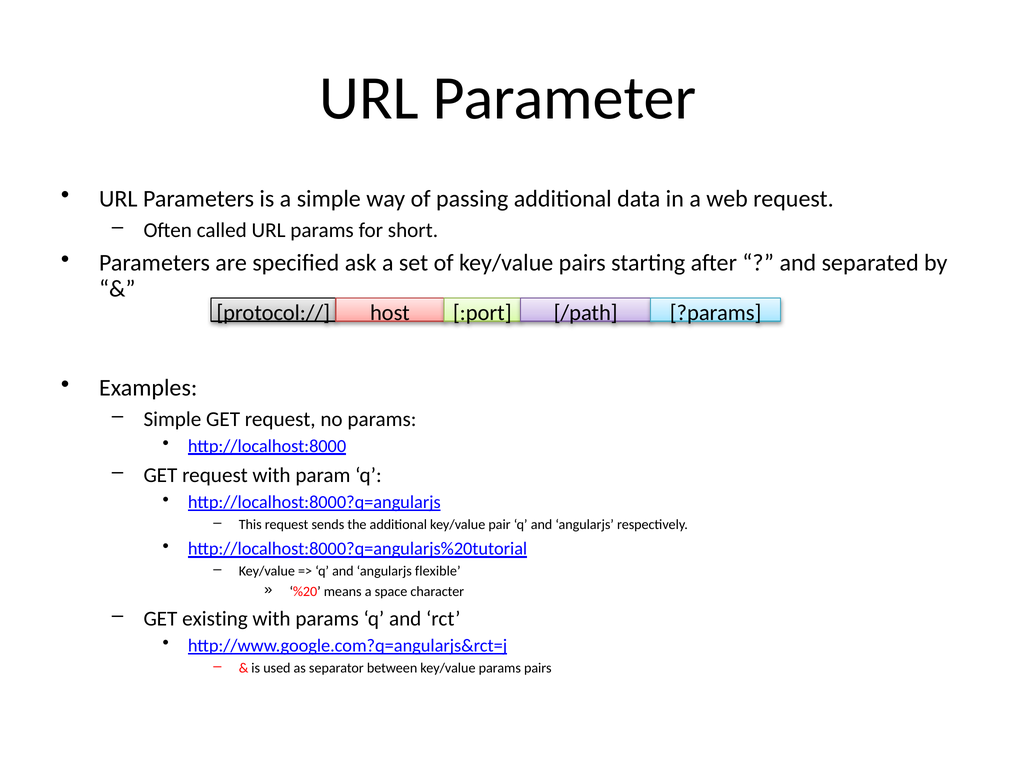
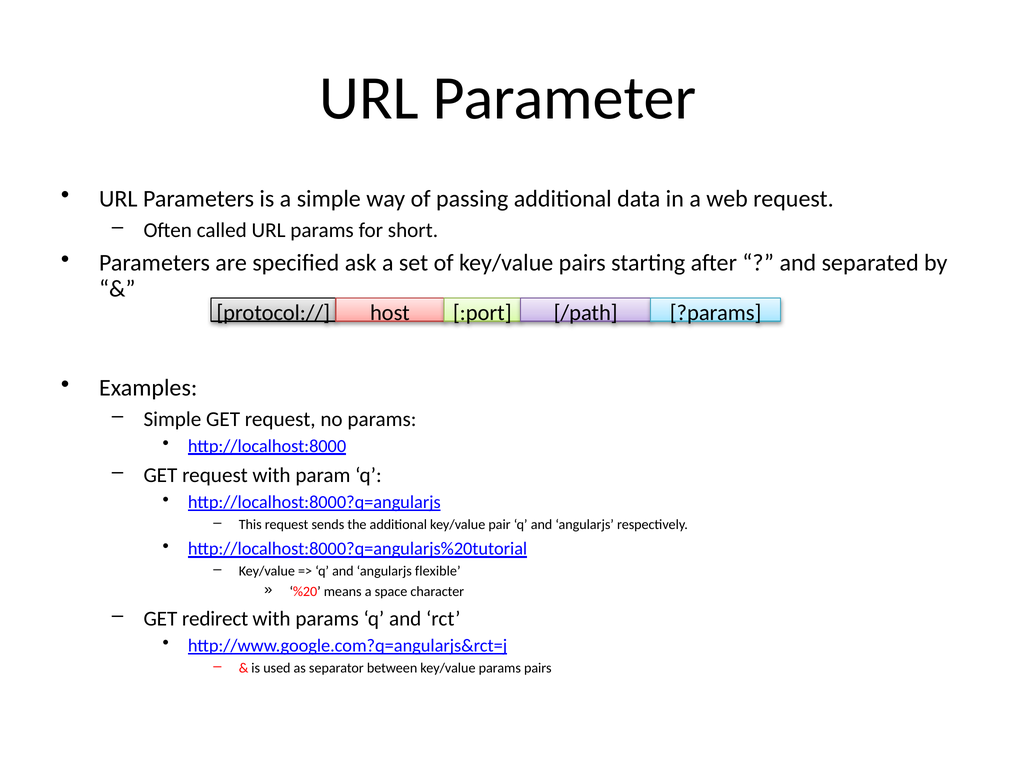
existing: existing -> redirect (215, 619)
